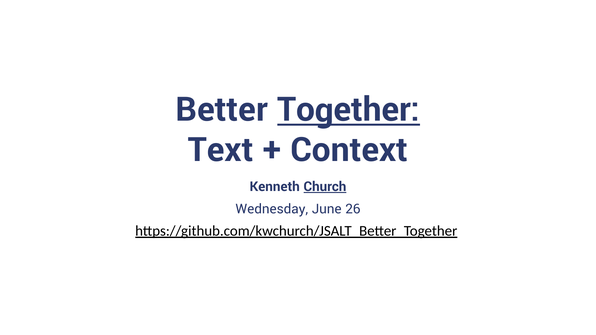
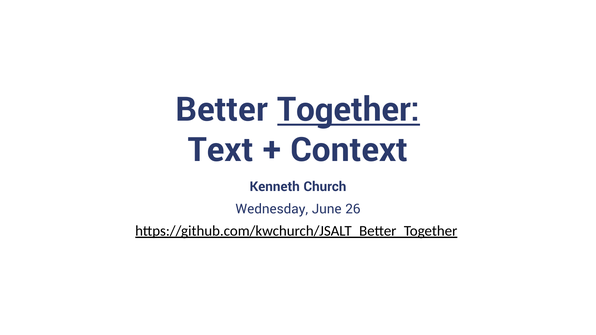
Church underline: present -> none (325, 186)
